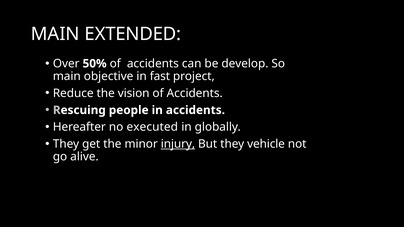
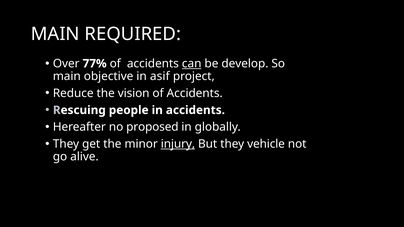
EXTENDED: EXTENDED -> REQUIRED (133, 34)
50%: 50% -> 77% (95, 64)
can underline: none -> present (192, 64)
fast: fast -> asif (160, 76)
executed: executed -> proposed (152, 127)
